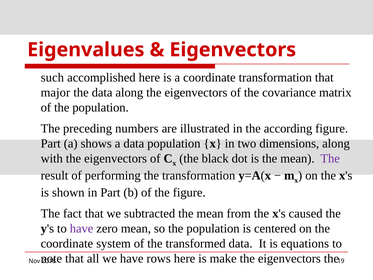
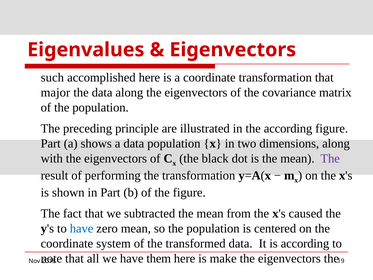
numbers: numbers -> principle (137, 129)
have colour: purple -> blue (82, 228)
is equations: equations -> according (305, 243)
rows: rows -> them (159, 258)
